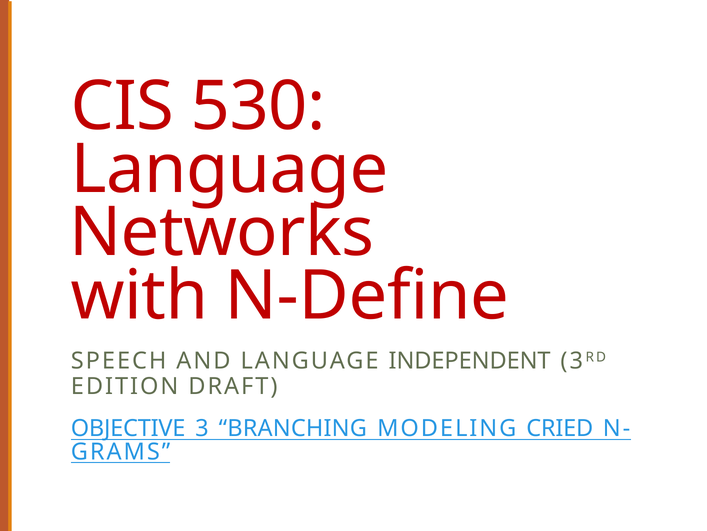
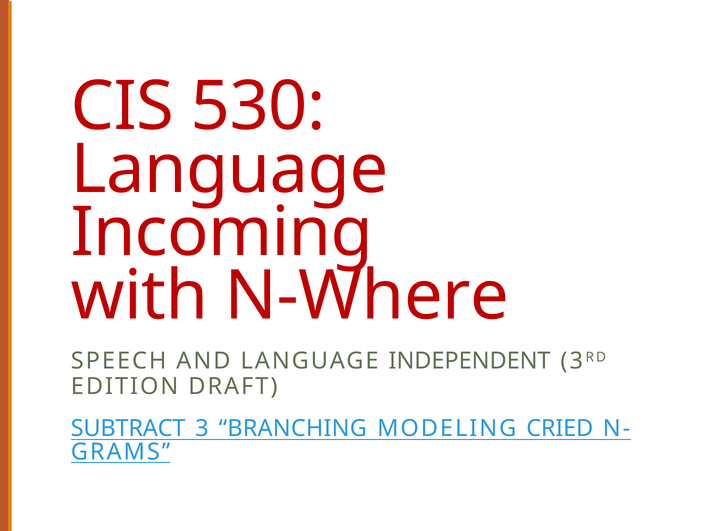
Networks: Networks -> Incoming (222, 232)
N-Define: N-Define -> N-Where (367, 296)
OBJECTIVE: OBJECTIVE -> SUBTRACT (128, 428)
